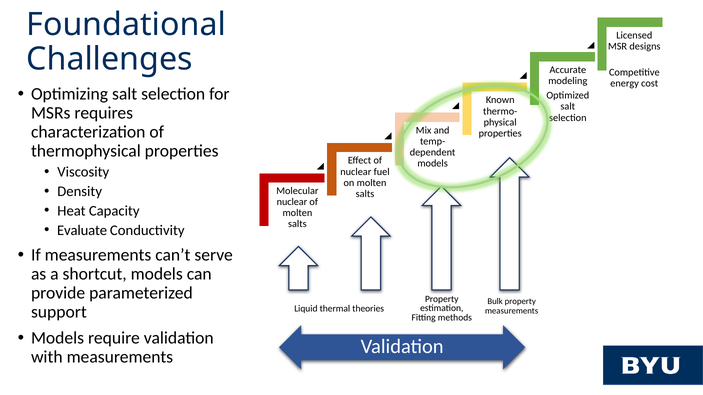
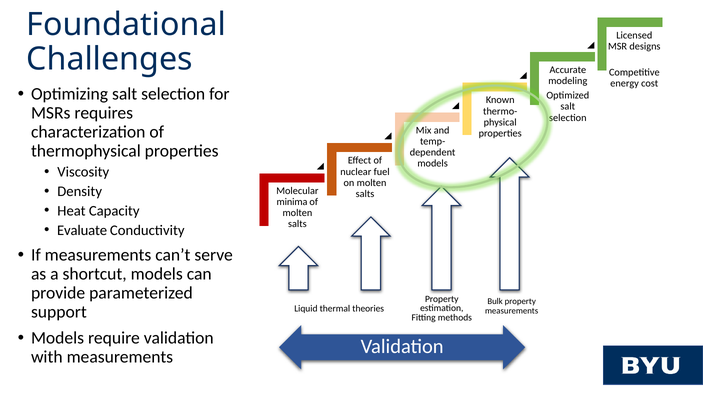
nuclear: nuclear -> minima (292, 202)
